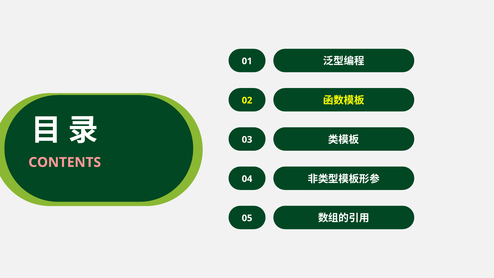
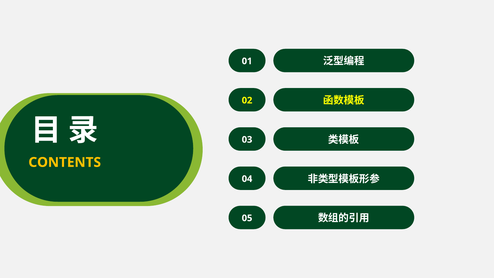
CONTENTS colour: pink -> yellow (65, 162)
